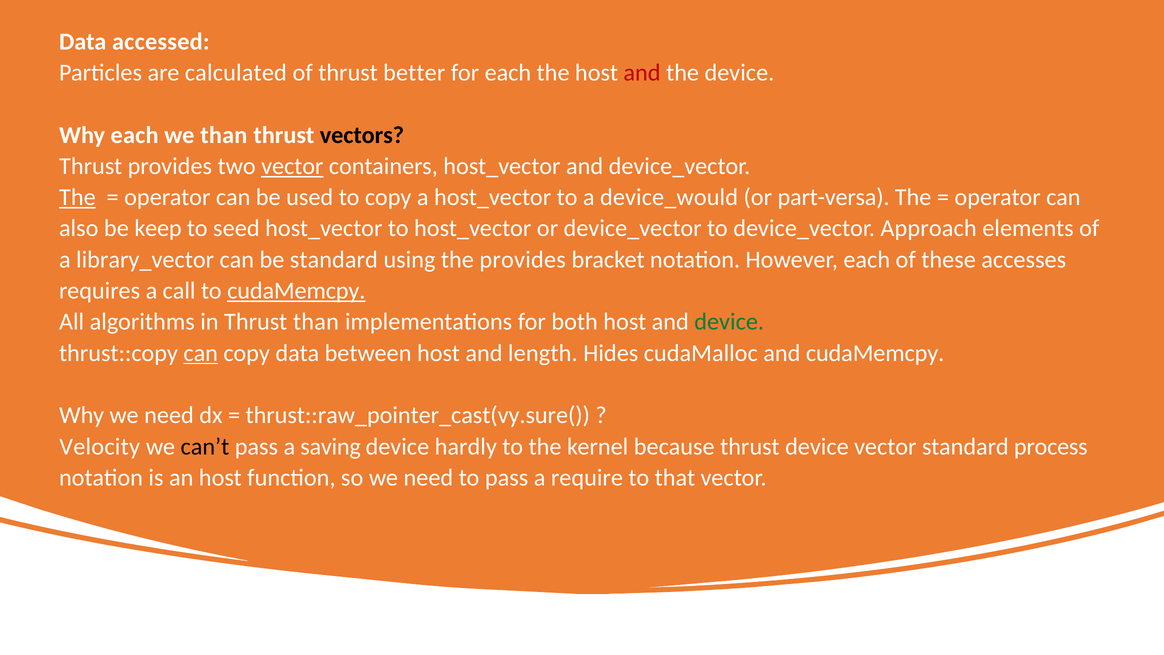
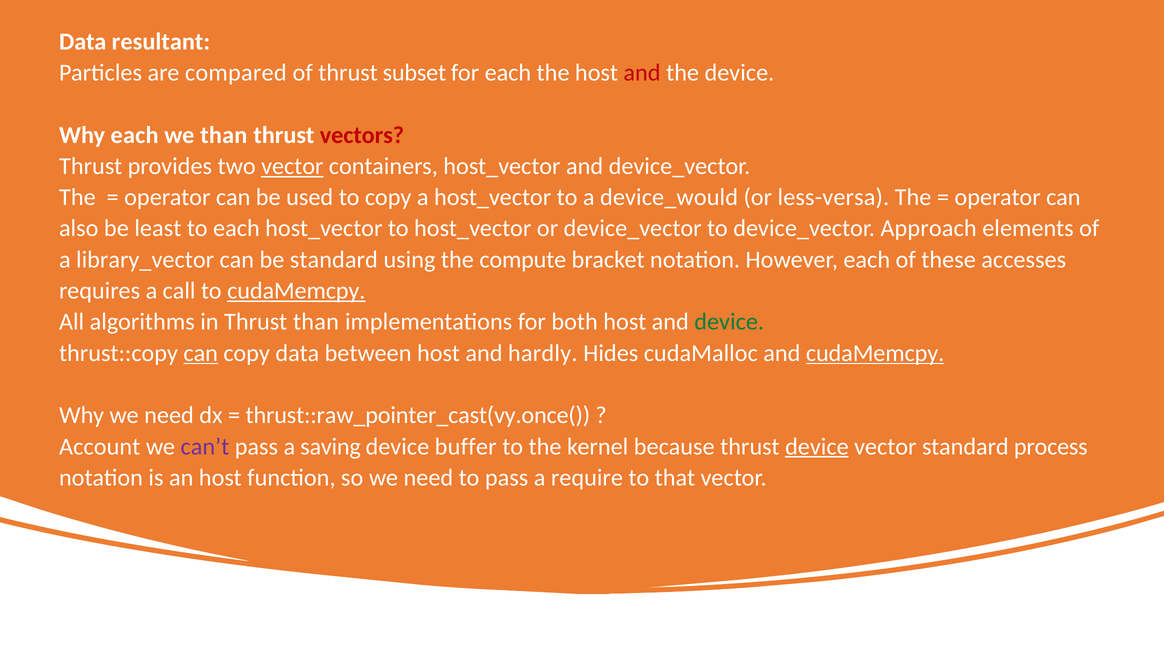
accessed: accessed -> resultant (161, 42)
calculated: calculated -> compared (236, 73)
better: better -> subset (414, 73)
vectors colour: black -> red (362, 135)
The underline: present -> none (77, 197)
part-versa: part-versa -> less-versa (833, 197)
keep: keep -> least (158, 228)
to seed: seed -> each (236, 228)
the provides: provides -> compute (523, 260)
length: length -> hardly (543, 353)
cudaMemcpy underline: none -> present (875, 353)
thrust::raw_pointer_cast(vy.sure(: thrust::raw_pointer_cast(vy.sure( -> thrust::raw_pointer_cast(vy.once( (418, 415)
Velocity: Velocity -> Account (100, 446)
can’t colour: black -> purple (205, 446)
hardly: hardly -> buffer (466, 446)
device underline: none -> present (817, 446)
